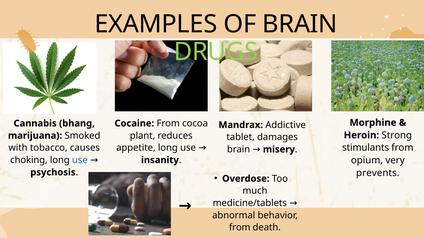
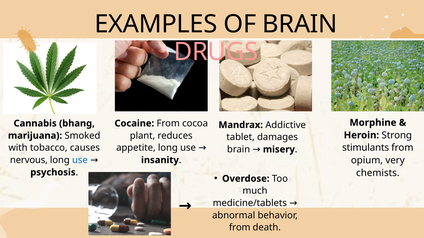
DRUGS colour: light green -> pink (216, 52)
choking: choking -> nervous (29, 160)
prevents: prevents -> chemists (378, 173)
